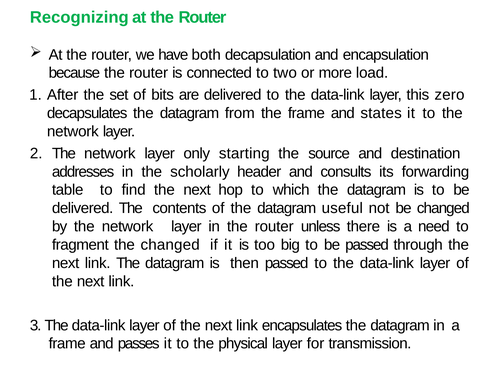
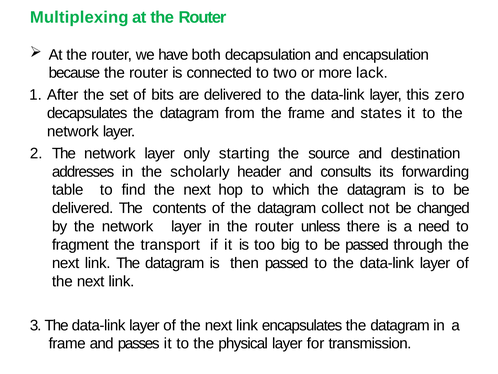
Recognizing: Recognizing -> Multiplexing (79, 17)
load: load -> lack (372, 73)
useful: useful -> collect (342, 208)
the changed: changed -> transport (170, 244)
